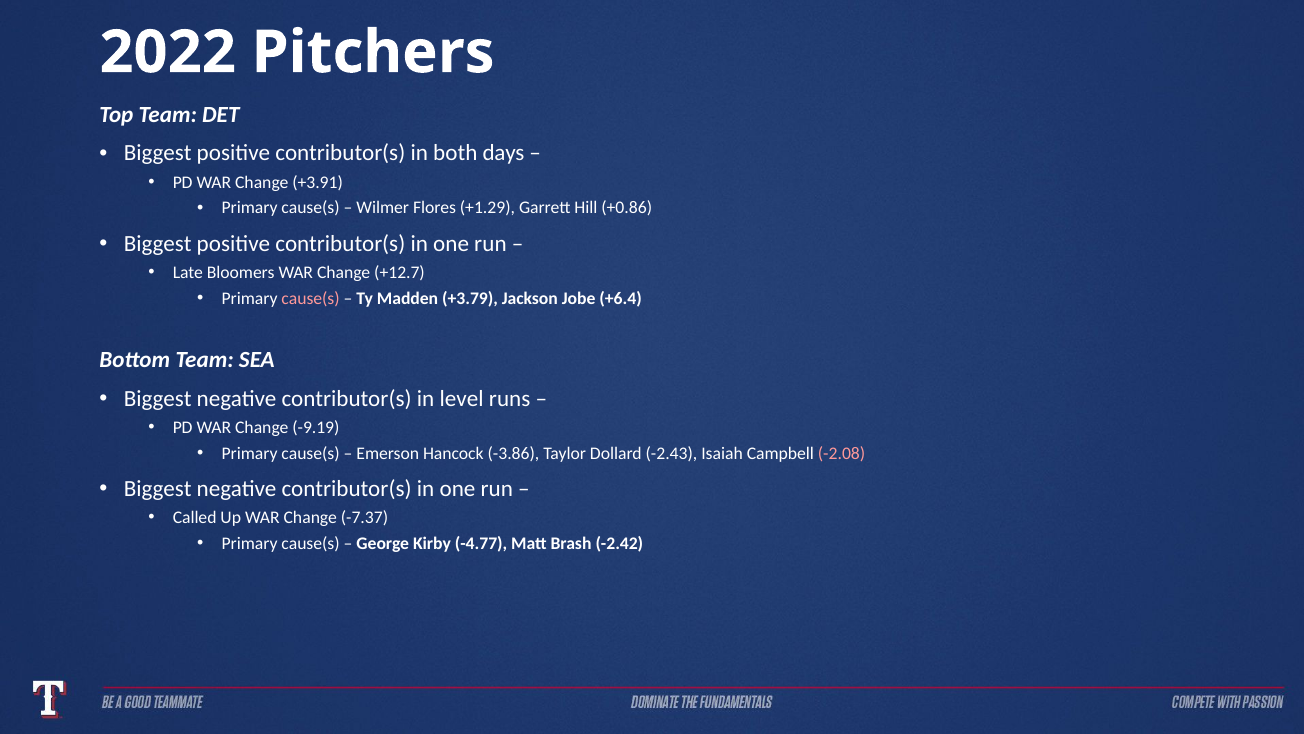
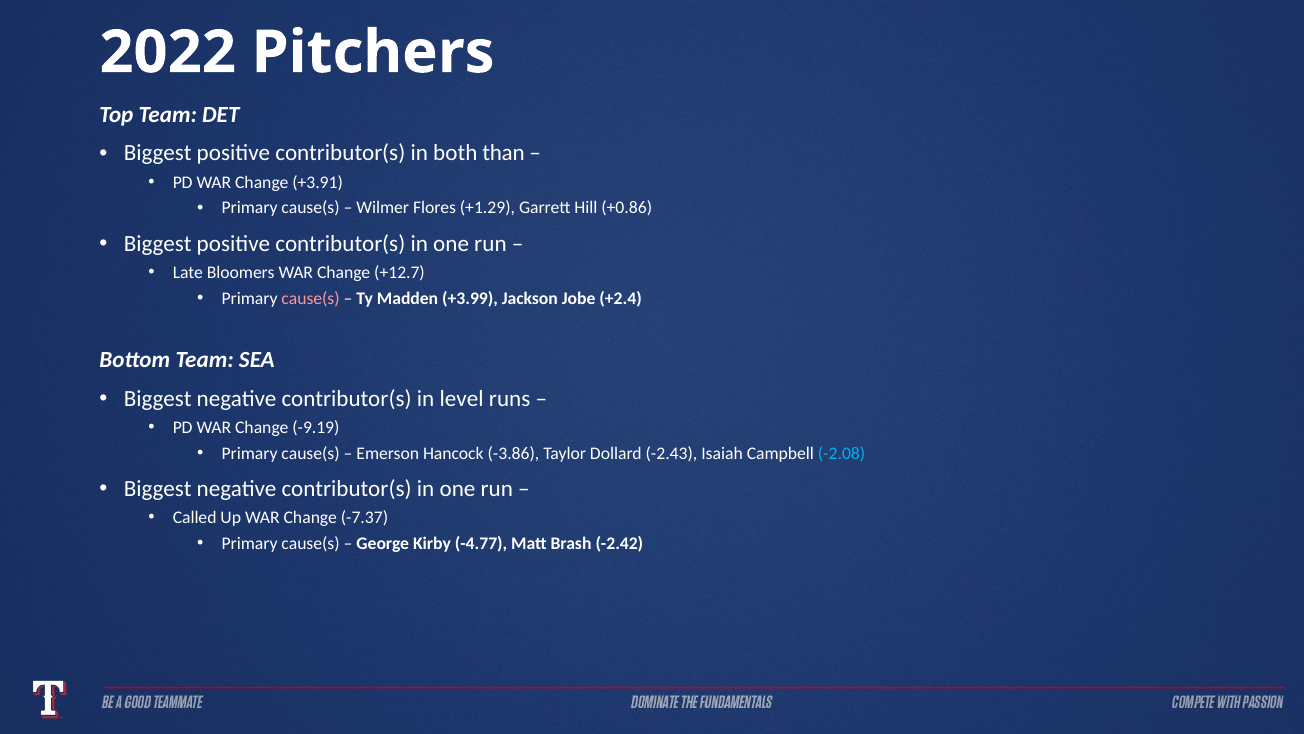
days: days -> than (504, 153)
+3.79: +3.79 -> +3.99 (470, 298)
+6.4: +6.4 -> +2.4 (621, 298)
-2.08 colour: pink -> light blue (842, 453)
